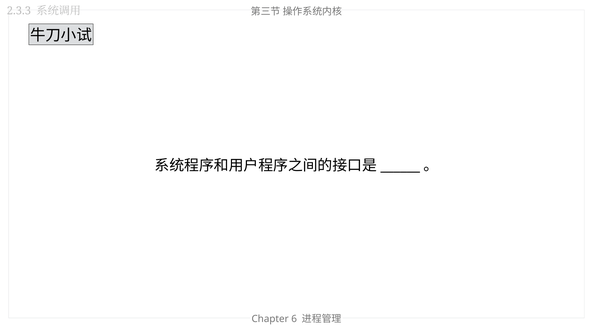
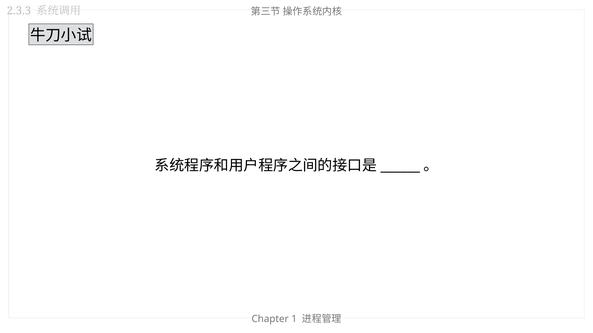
6: 6 -> 1 (294, 319)
